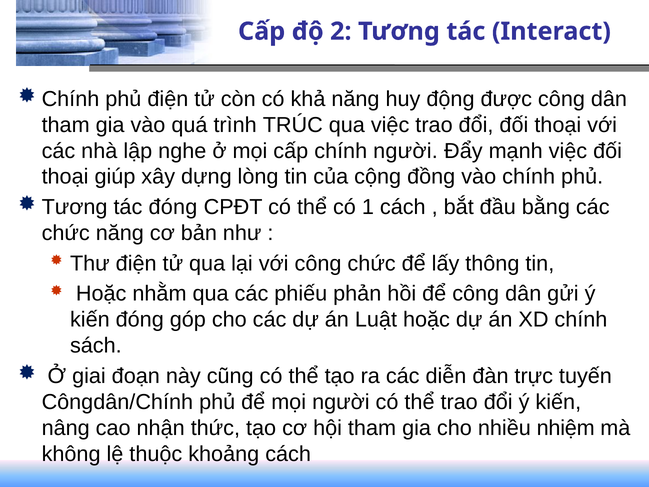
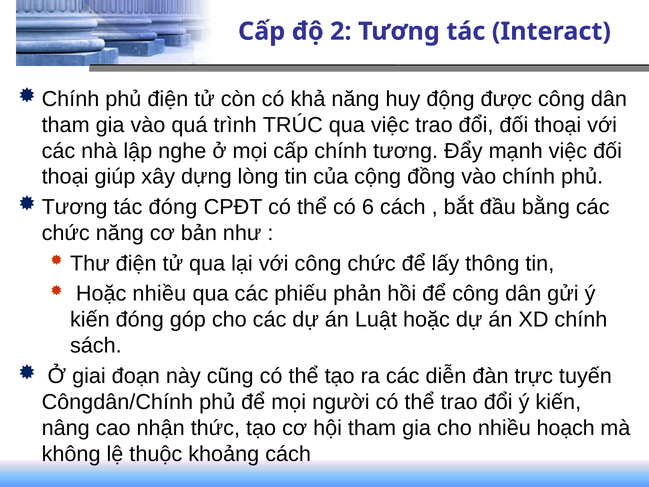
chính người: người -> tương (406, 151)
1: 1 -> 6 (368, 207)
Hoặc nhằm: nhằm -> nhiều (159, 294)
nhiệm: nhiệm -> hoạch (566, 428)
